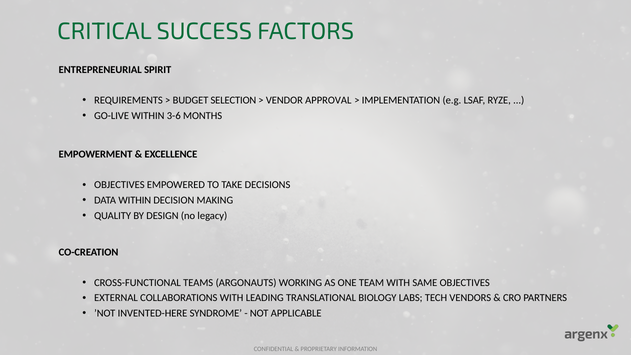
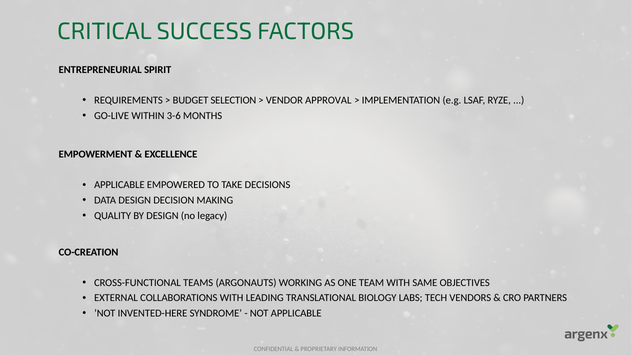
OBJECTIVES: OBJECTIVES -> APPLICABLE (119, 185)
DATA WITHIN: WITHIN -> DESIGN (135, 200)
